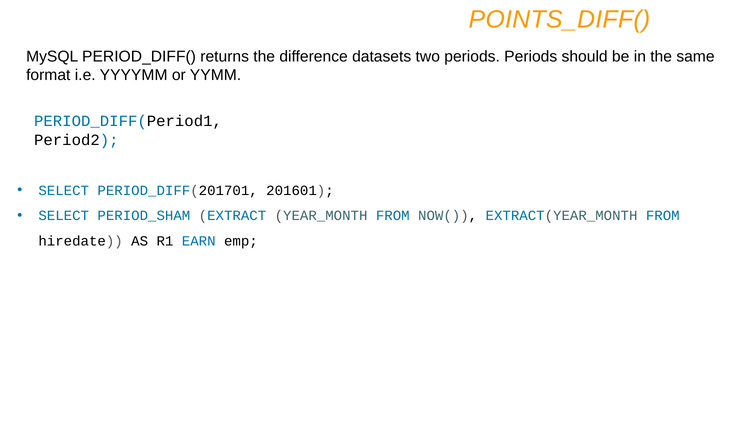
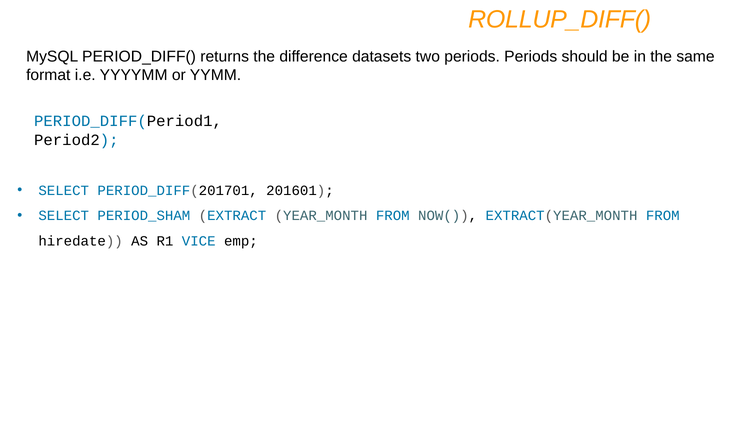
POINTS_DIFF(: POINTS_DIFF( -> ROLLUP_DIFF( (560, 20)
EARN: EARN -> VICE (199, 241)
